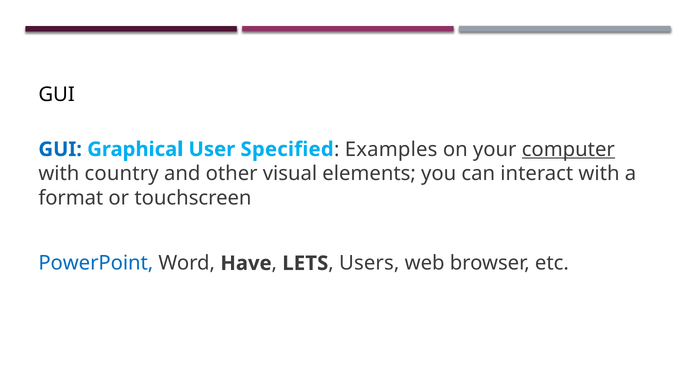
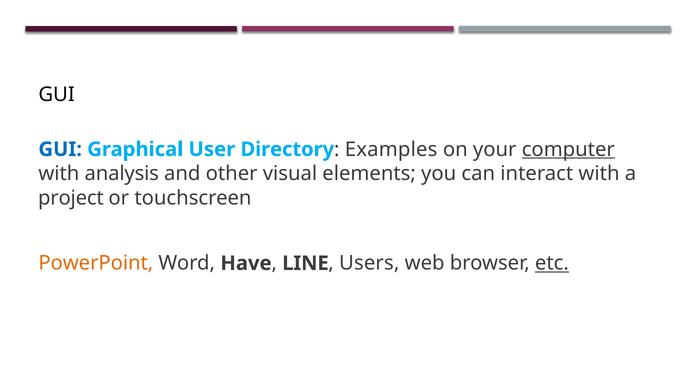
Specified: Specified -> Directory (287, 150)
country: country -> analysis (122, 174)
format: format -> project (71, 198)
PowerPoint colour: blue -> orange (96, 264)
LETS: LETS -> LINE (305, 264)
etc underline: none -> present (552, 264)
